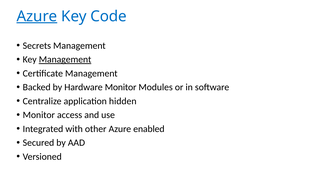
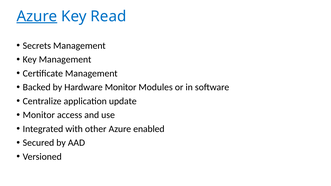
Code: Code -> Read (108, 16)
Management underline: present -> none (65, 60)
hidden: hidden -> update (123, 101)
